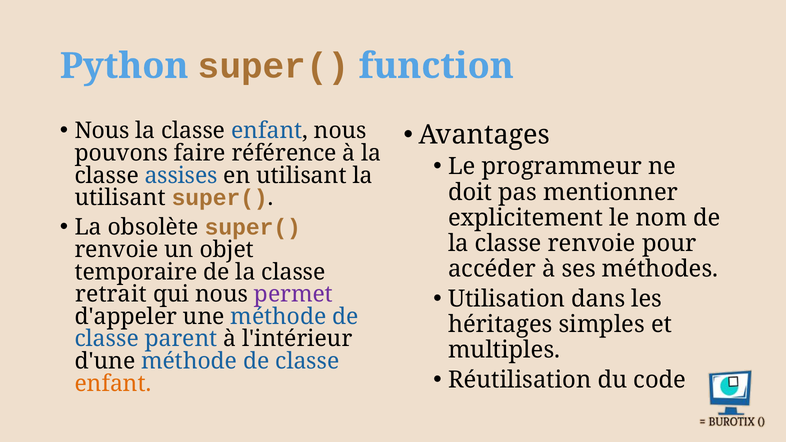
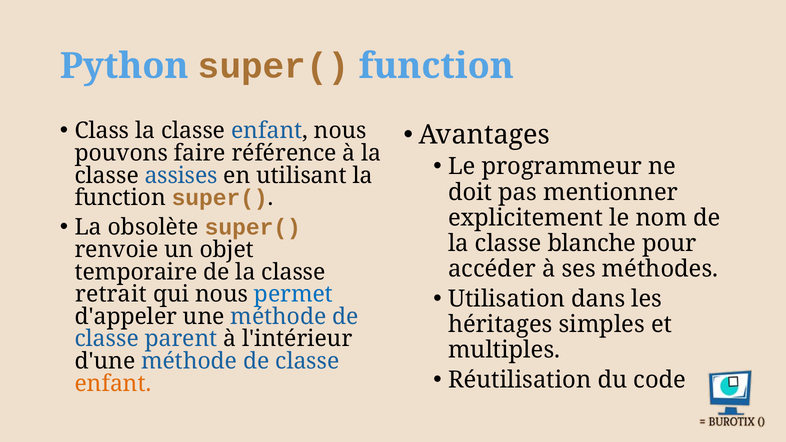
Nous: Nous -> Class (102, 131)
utilisant: utilisant -> function (120, 198)
classe renvoie: renvoie -> blanche (592, 244)
permet colour: purple -> blue (294, 294)
